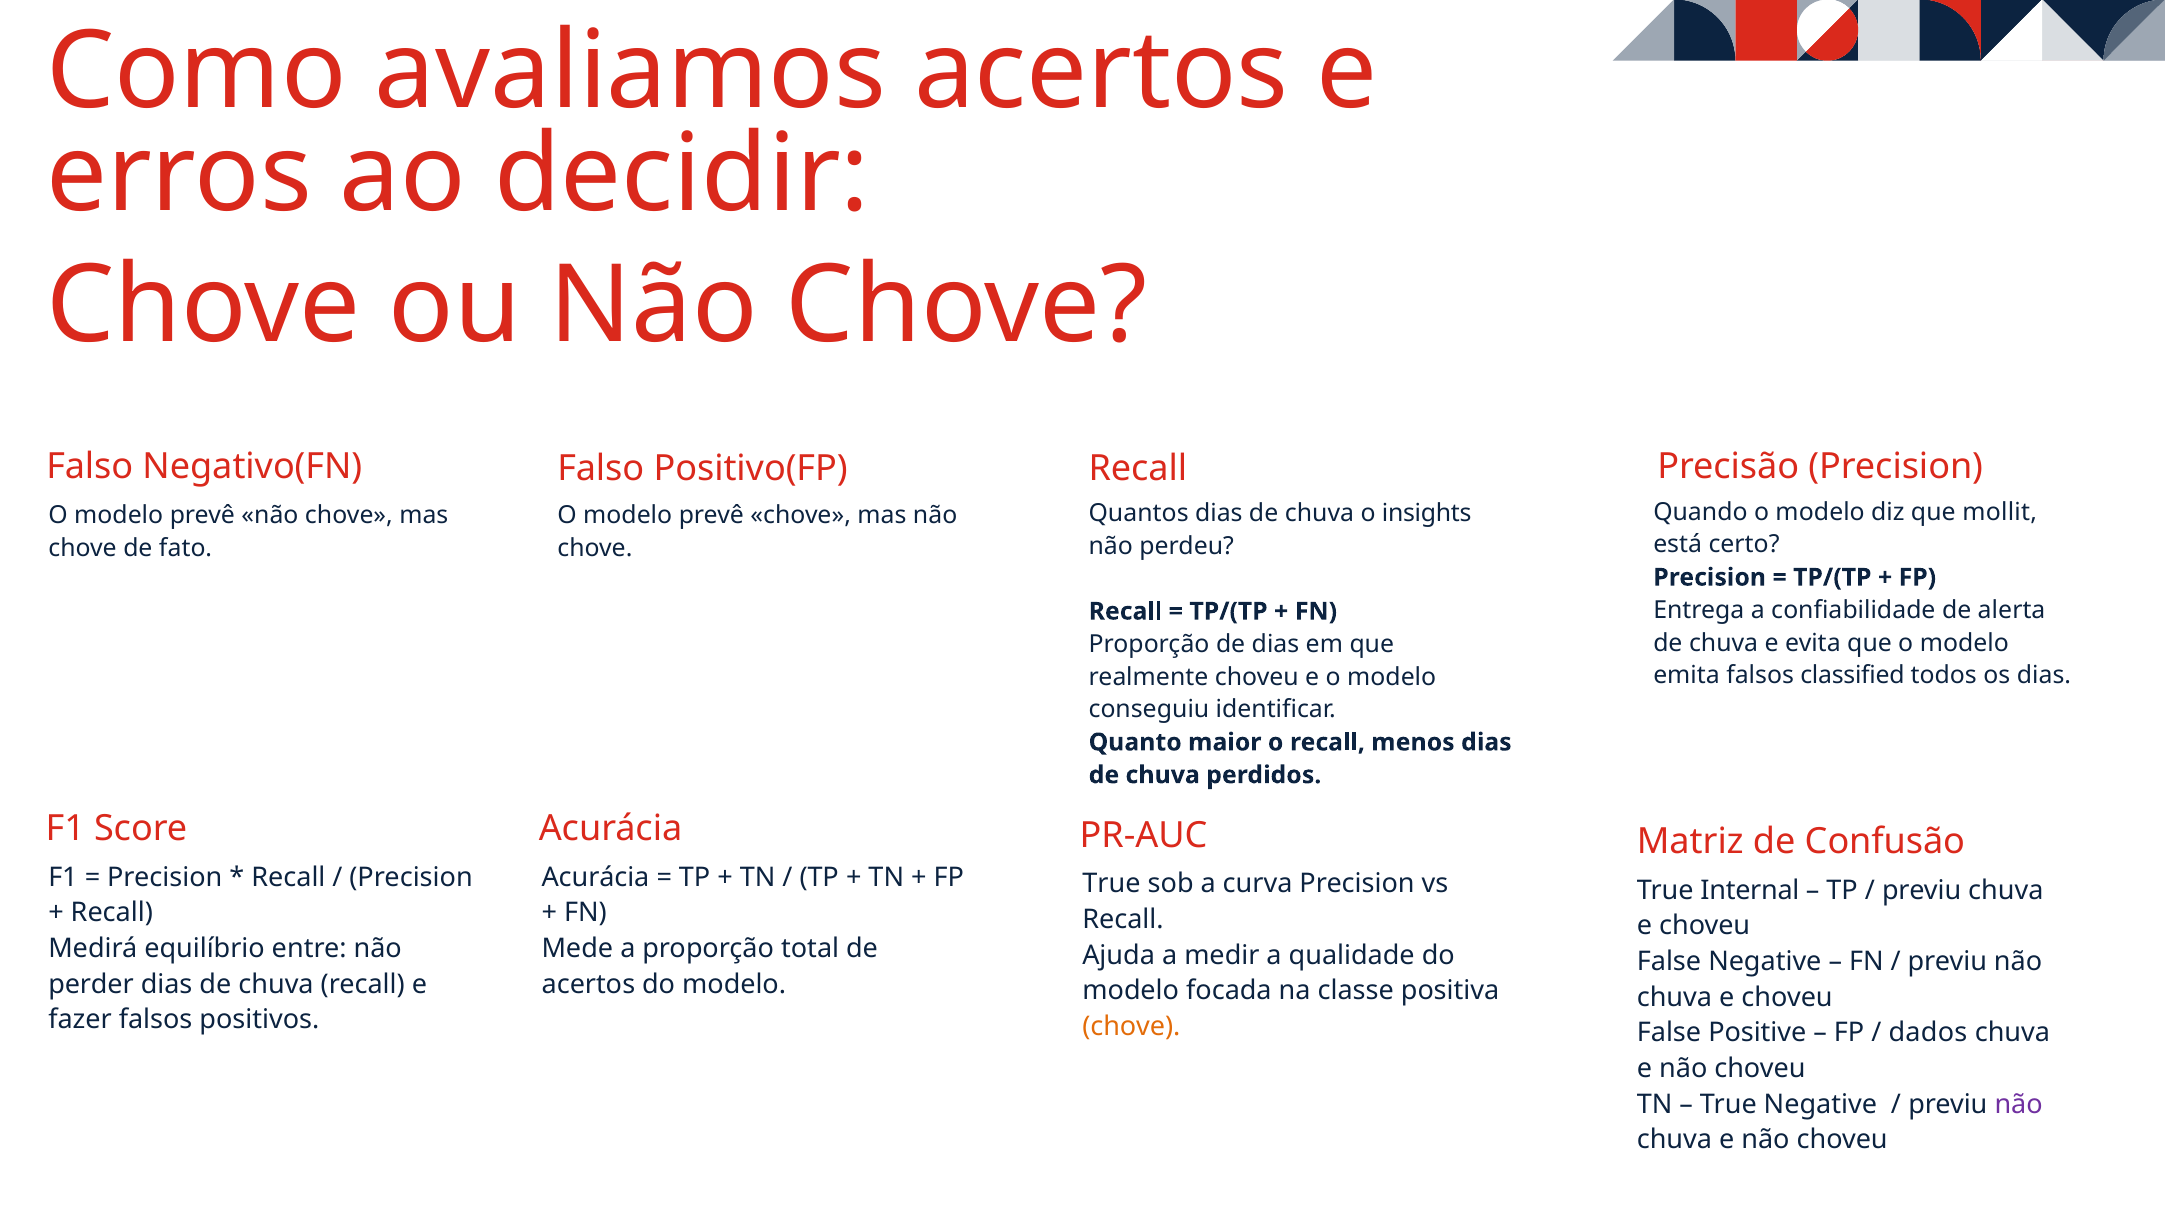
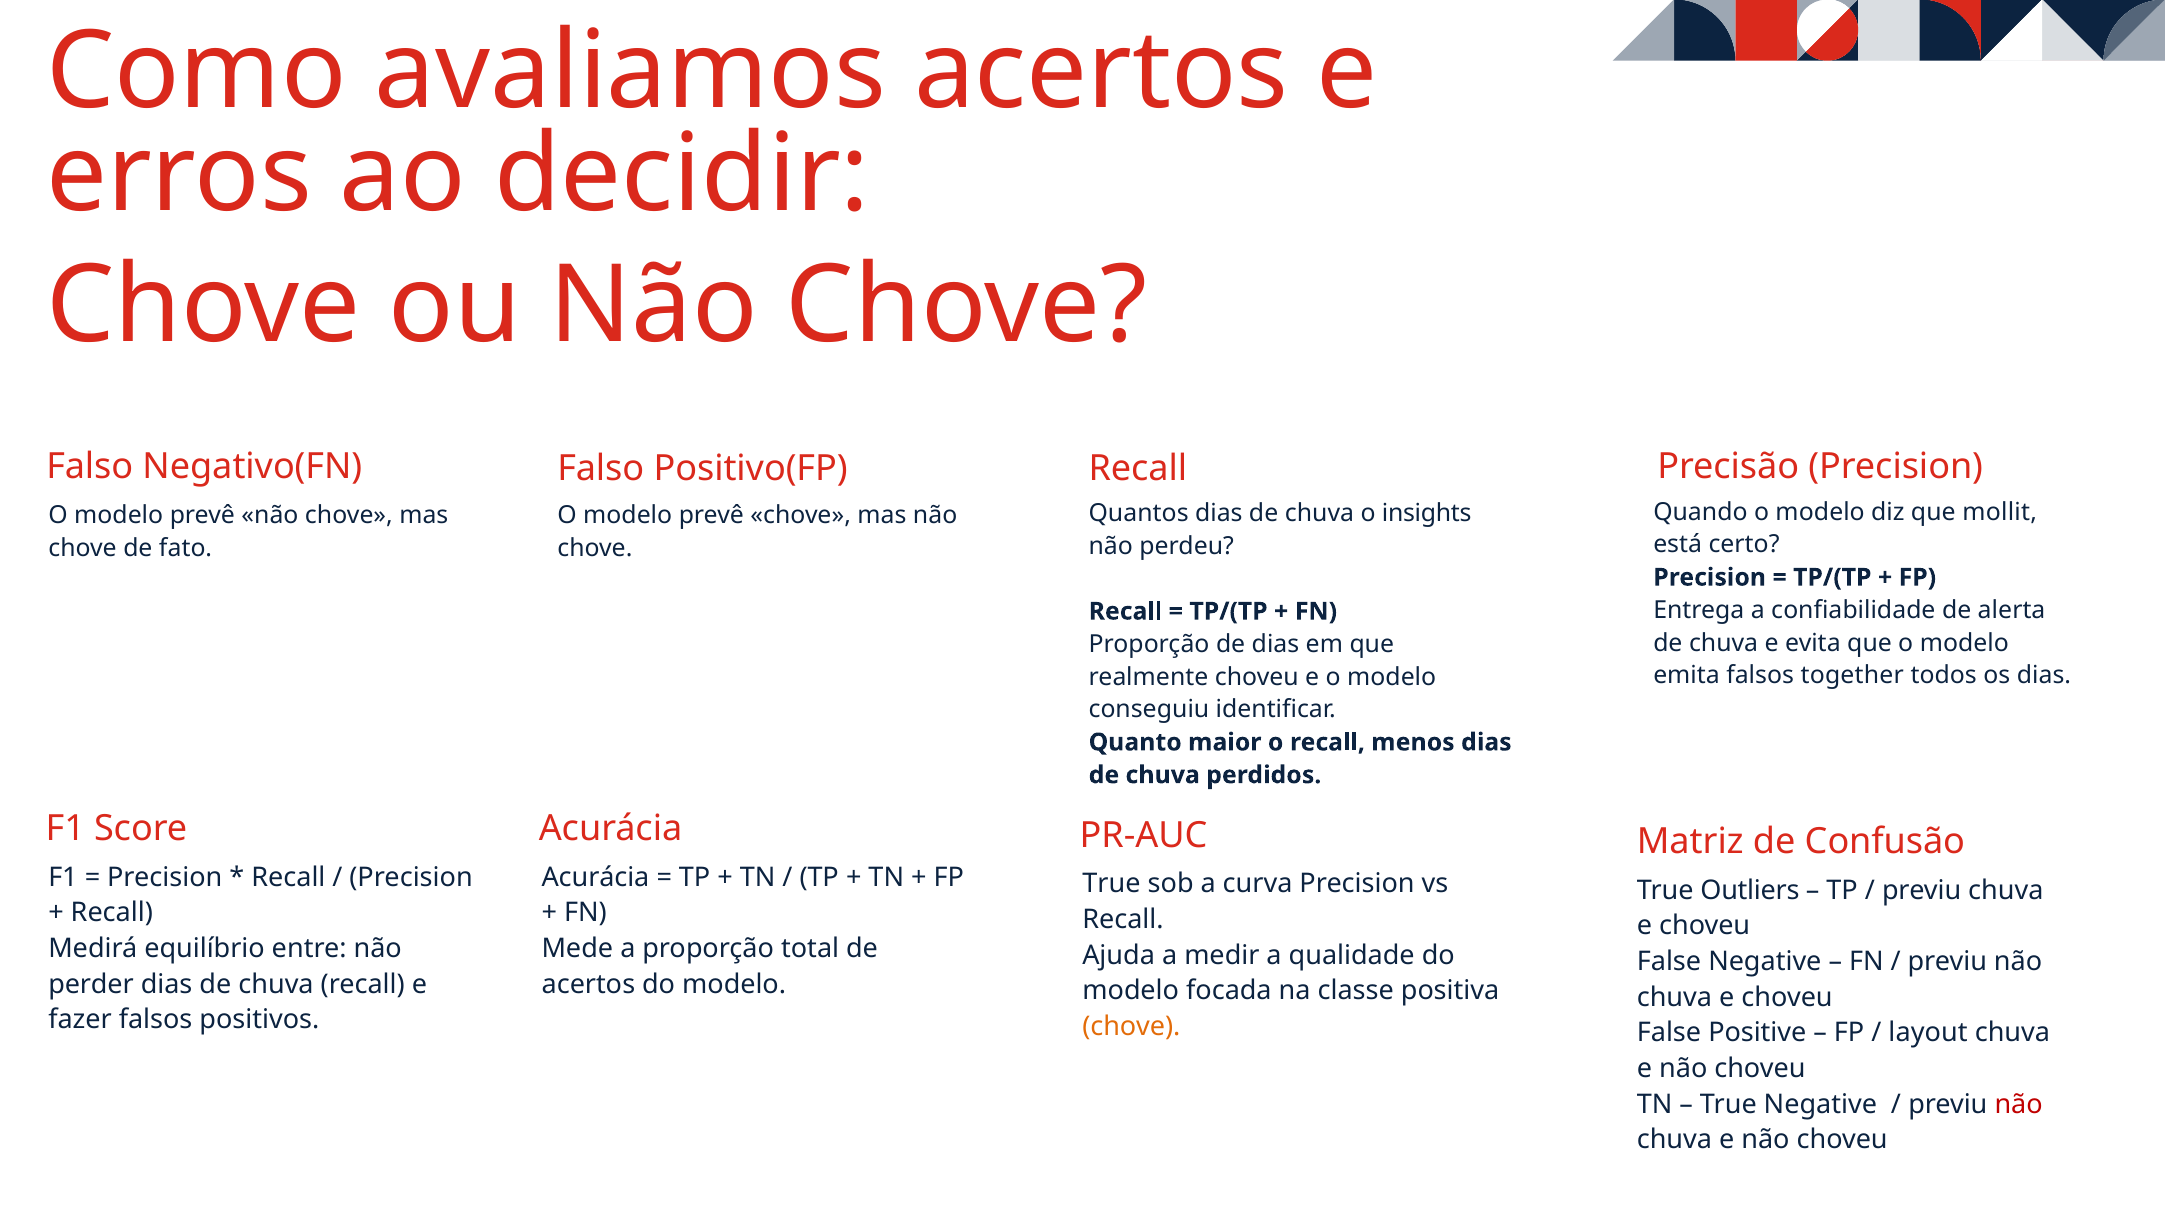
classified: classified -> together (1852, 676)
Internal: Internal -> Outliers (1750, 890)
dados: dados -> layout (1928, 1033)
não colour: purple -> red (2019, 1104)
